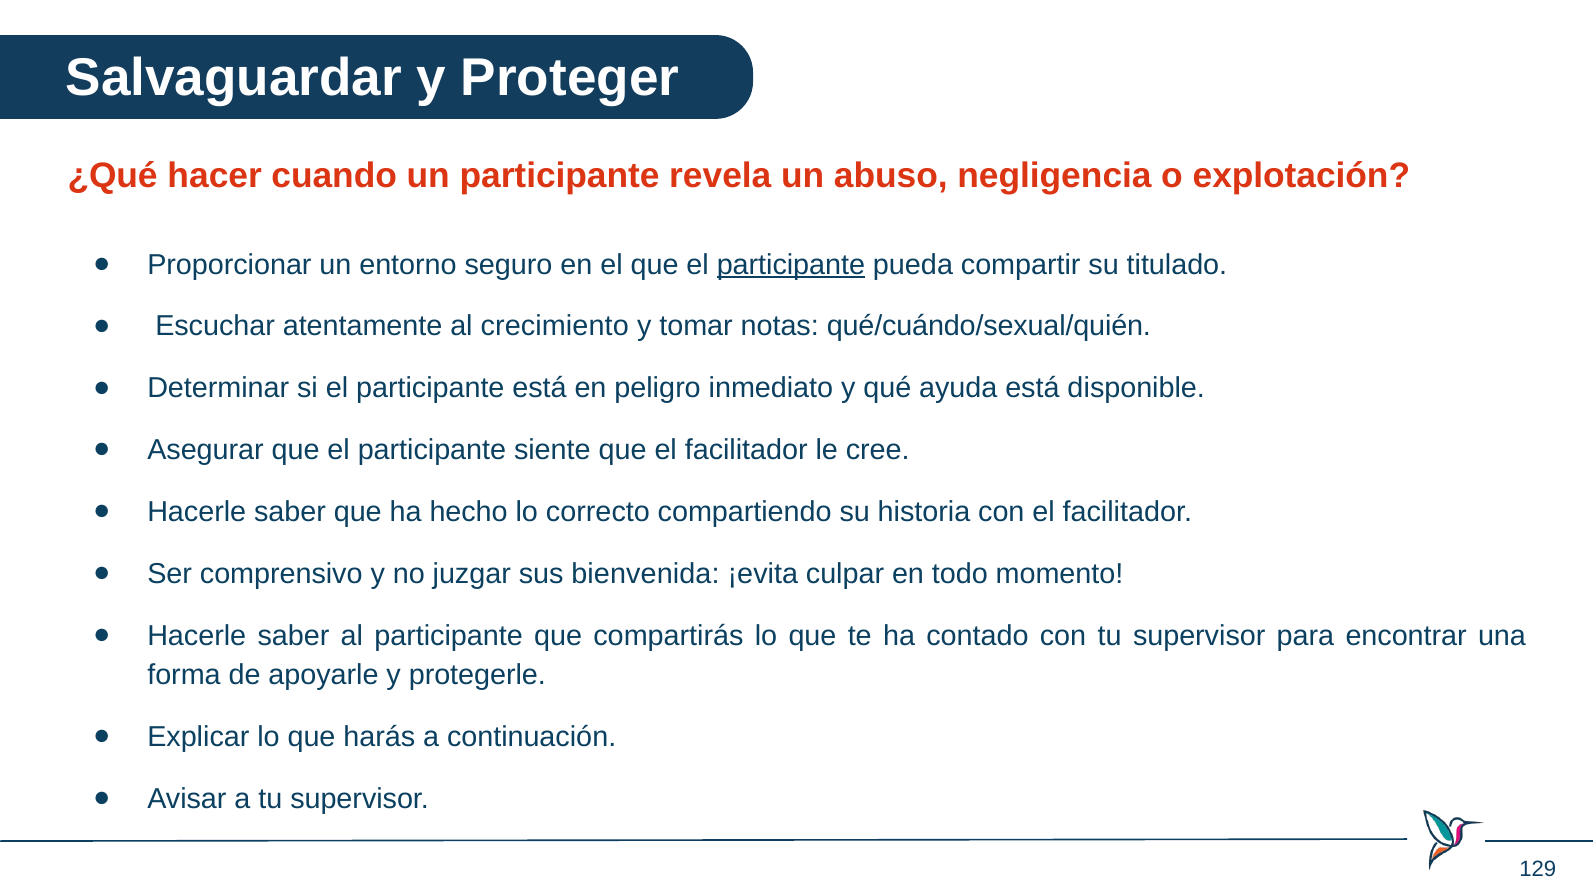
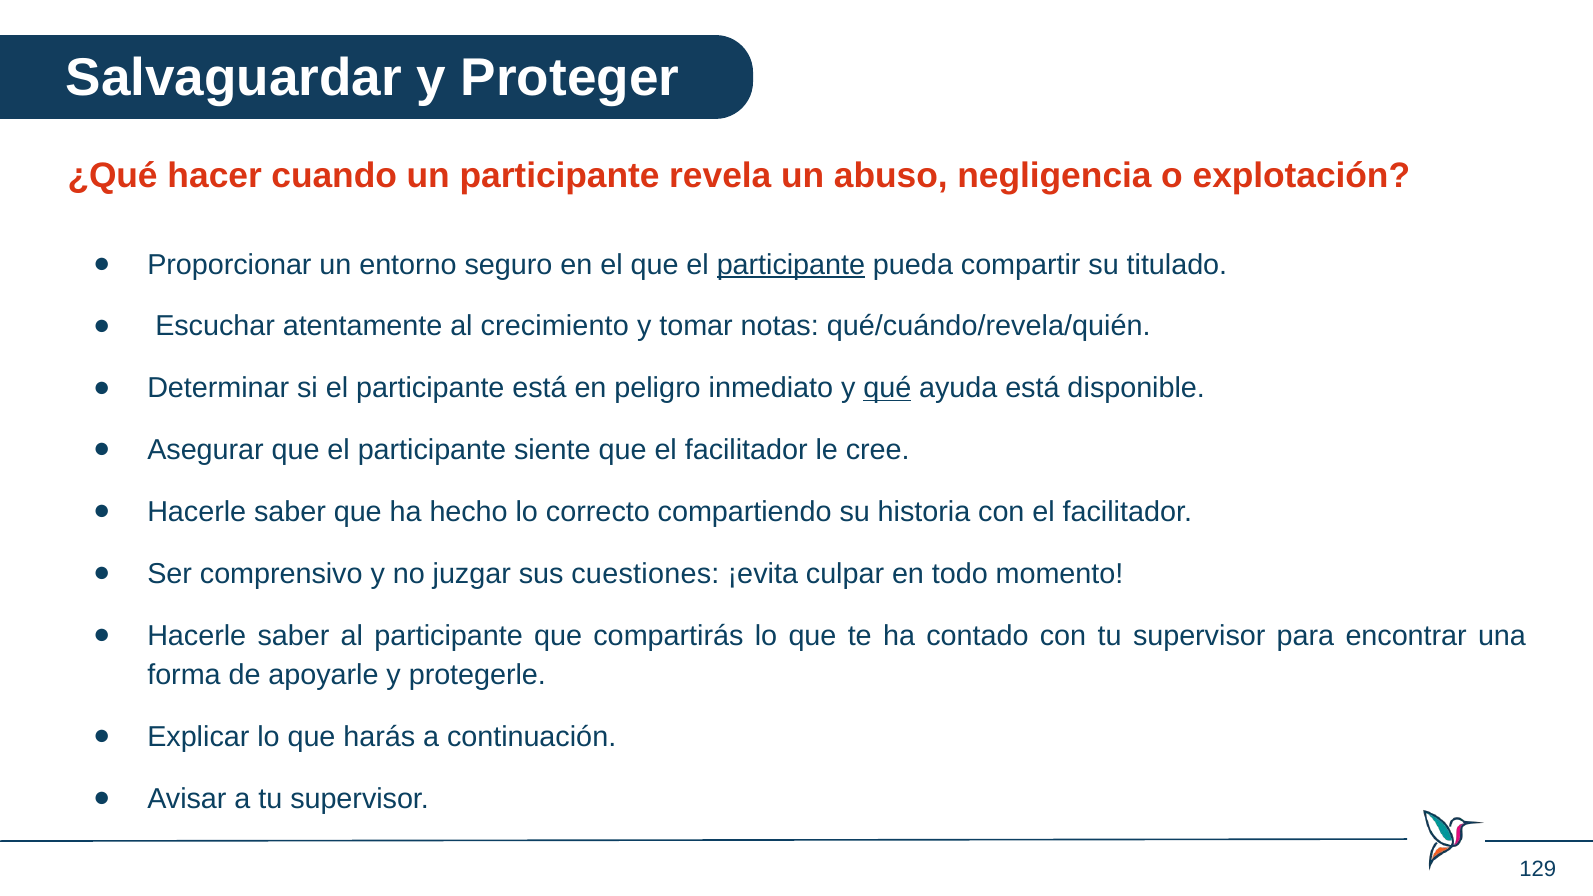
qué/cuándo/sexual/quién: qué/cuándo/sexual/quién -> qué/cuándo/revela/quién (989, 326)
qué underline: none -> present (887, 388)
bienvenida: bienvenida -> cuestiones (645, 574)
